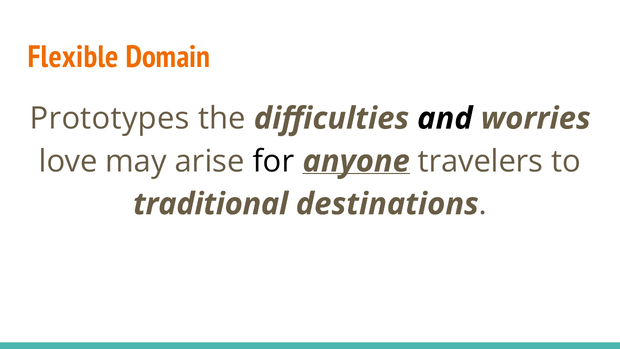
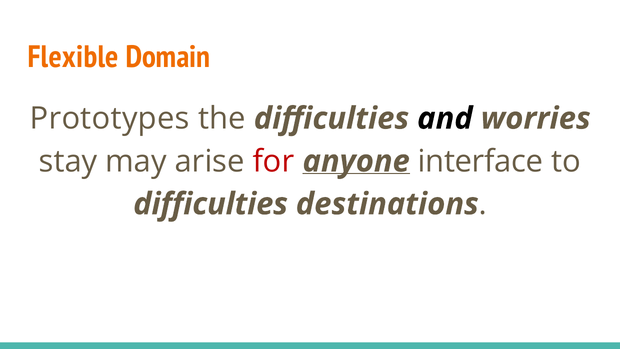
love: love -> stay (68, 161)
for colour: black -> red (273, 161)
travelers: travelers -> interface (481, 161)
traditional: traditional -> difficulties (211, 204)
